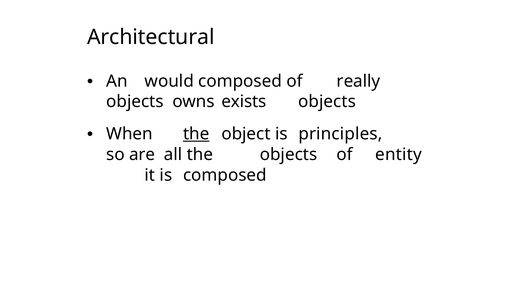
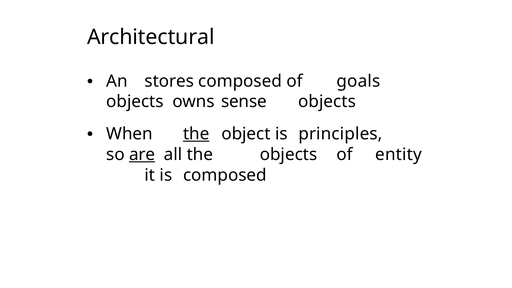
would: would -> stores (169, 81)
really: really -> goals (358, 81)
exists: exists -> sense (244, 101)
are underline: none -> present (142, 154)
